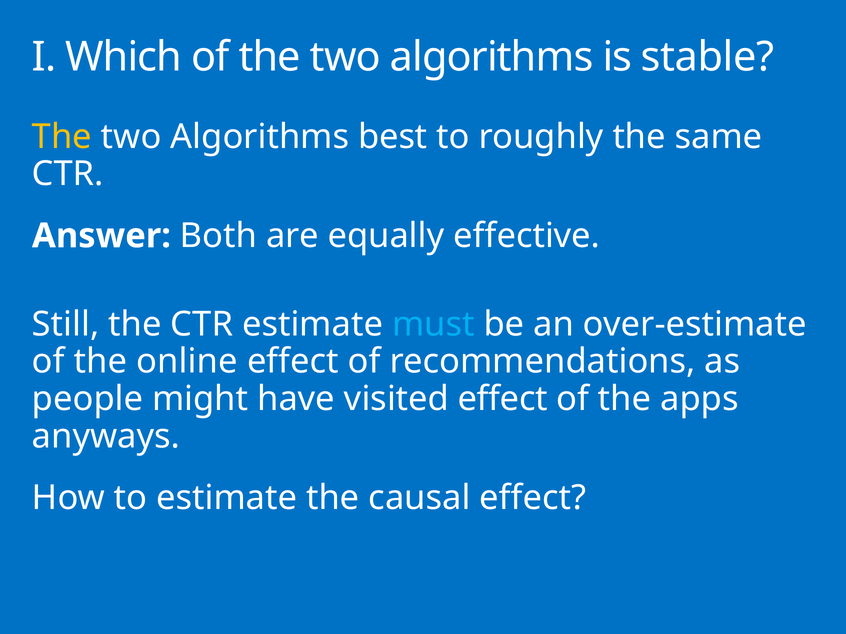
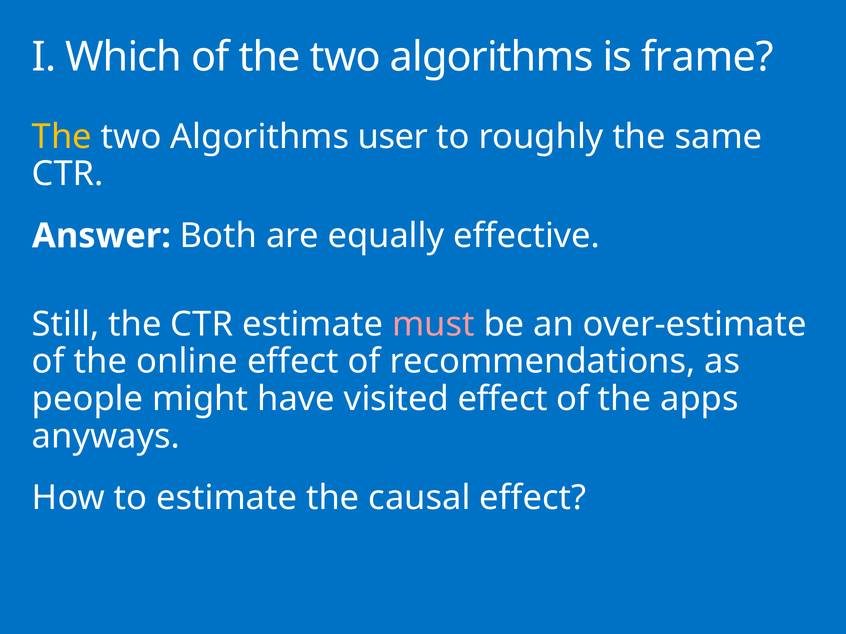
stable: stable -> frame (707, 57)
best: best -> user (393, 137)
must colour: light blue -> pink (433, 325)
